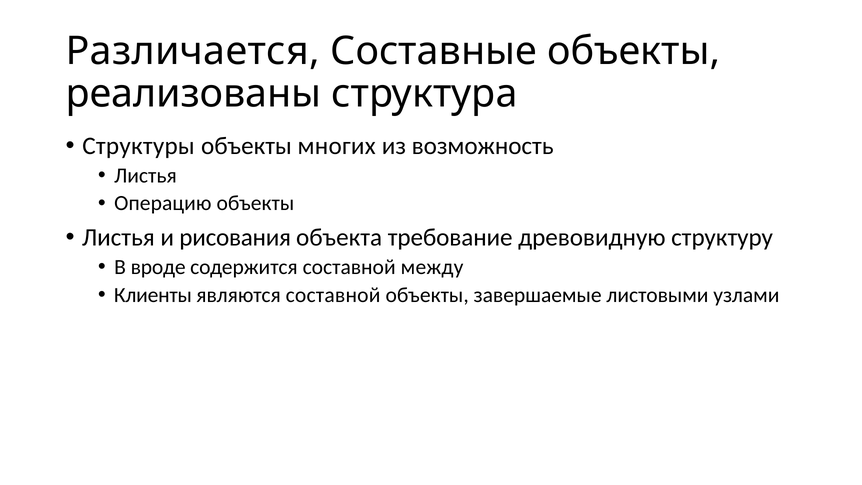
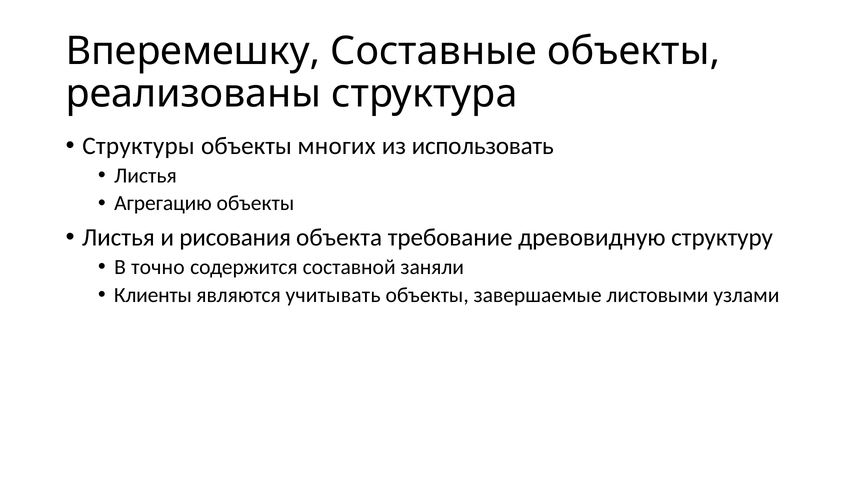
Различается: Различается -> Вперемешку (193, 51)
возможность: возможность -> использовать (483, 146)
Операцию: Операцию -> Агрегацию (163, 203)
вроде: вроде -> точно (158, 267)
между: между -> заняли (432, 267)
являются составной: составной -> учитывать (333, 295)
